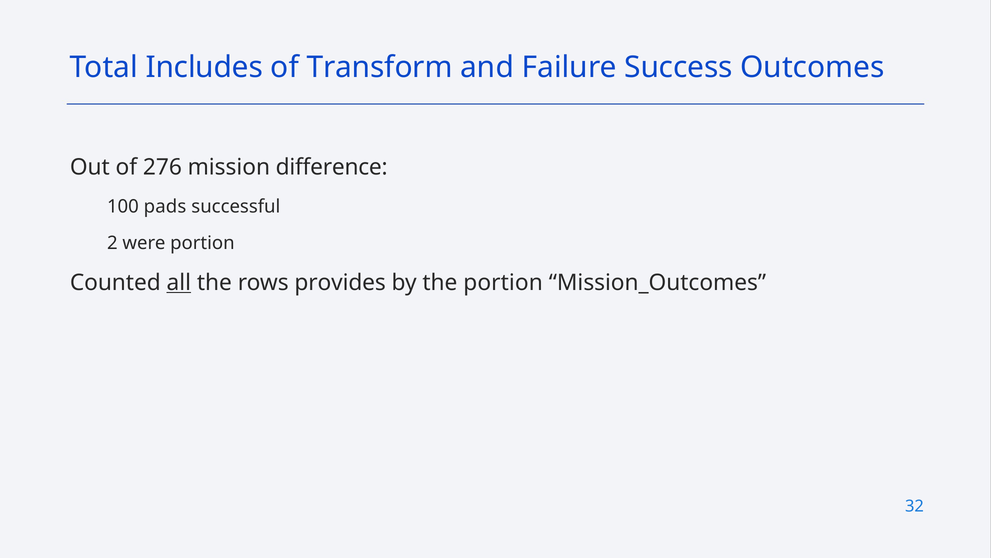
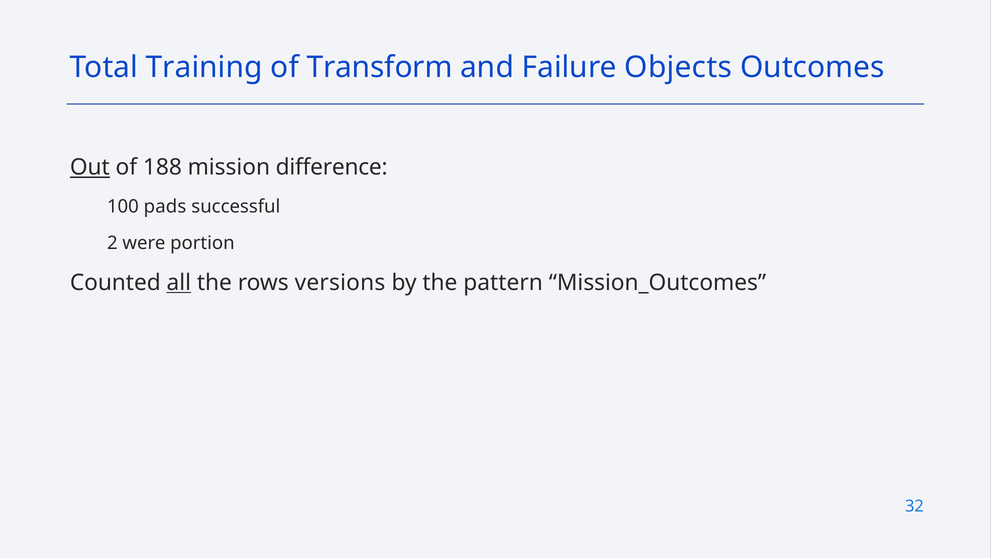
Includes: Includes -> Training (204, 67)
Success: Success -> Objects (678, 67)
Out underline: none -> present (90, 167)
276: 276 -> 188 (162, 167)
provides: provides -> versions (340, 282)
the portion: portion -> pattern (503, 282)
